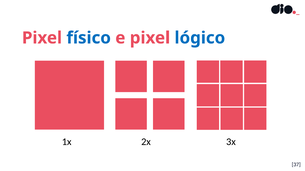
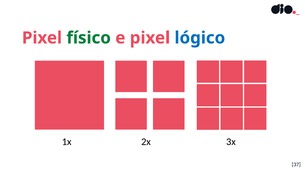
físico colour: blue -> green (89, 38)
